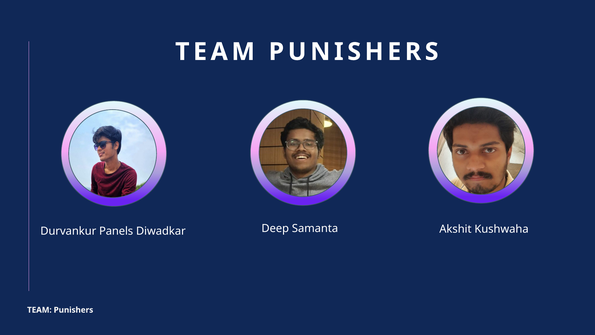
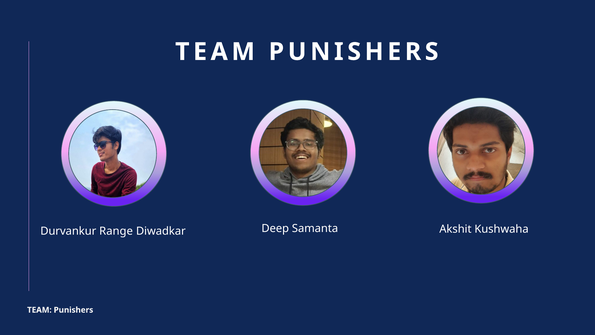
Panels: Panels -> Range (116, 231)
